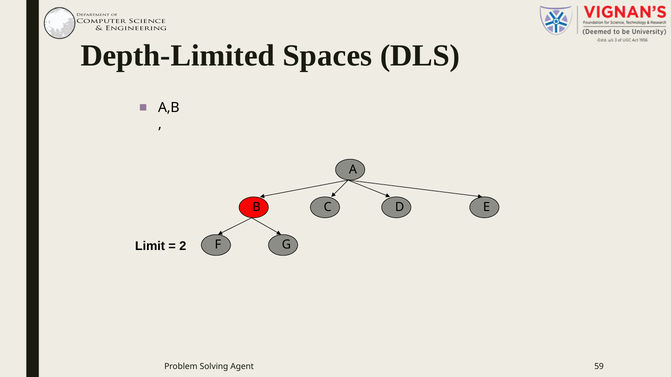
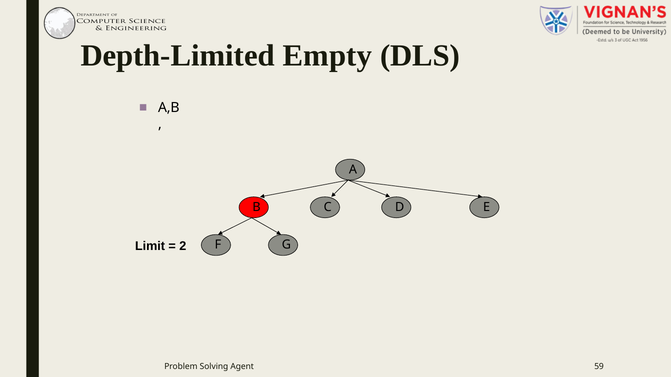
Spaces: Spaces -> Empty (327, 56)
